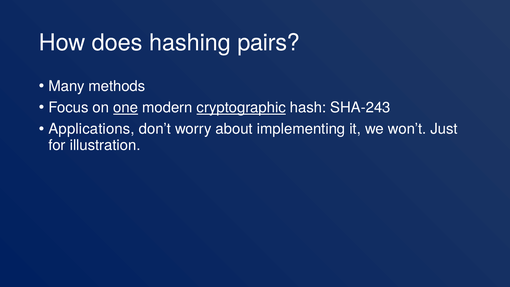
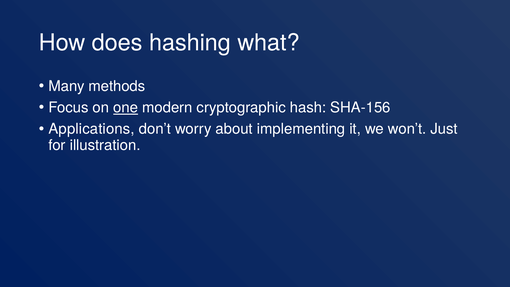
pairs: pairs -> what (269, 43)
cryptographic underline: present -> none (241, 108)
SHA-243: SHA-243 -> SHA-156 (360, 108)
